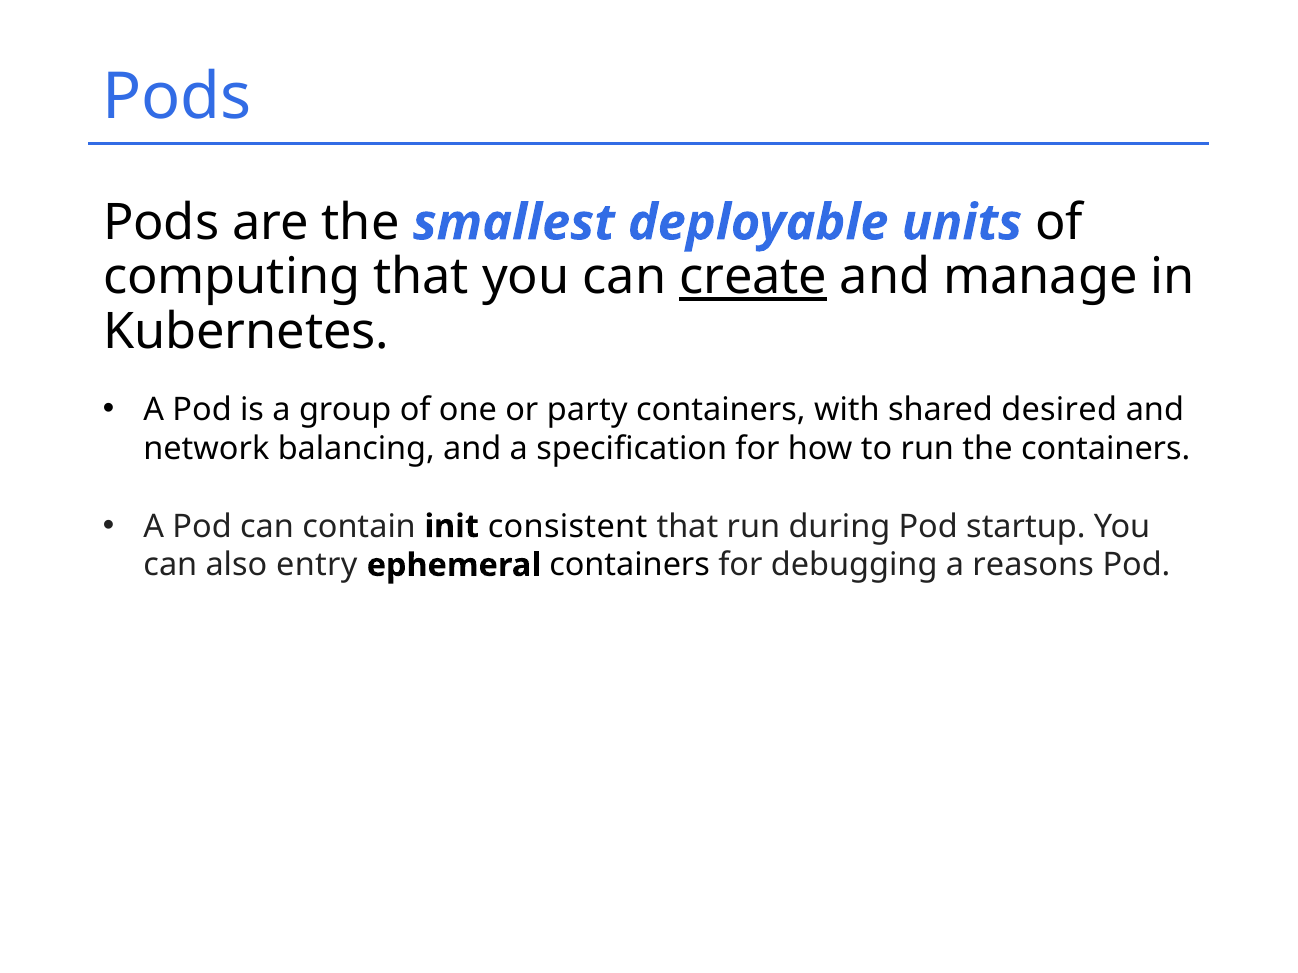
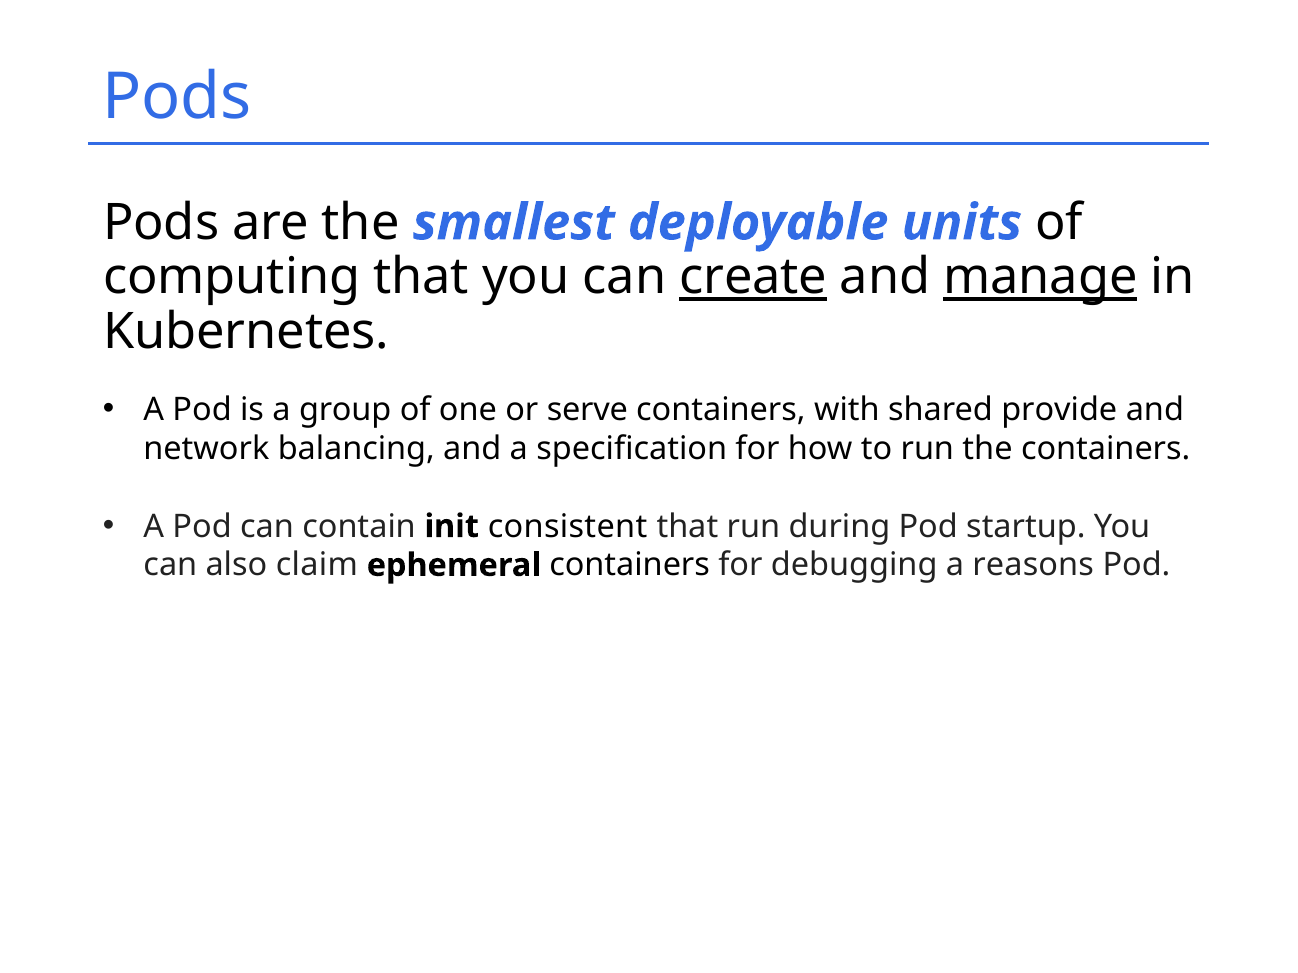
manage underline: none -> present (1040, 277)
party: party -> serve (587, 410)
desired: desired -> provide (1059, 410)
entry: entry -> claim (317, 566)
